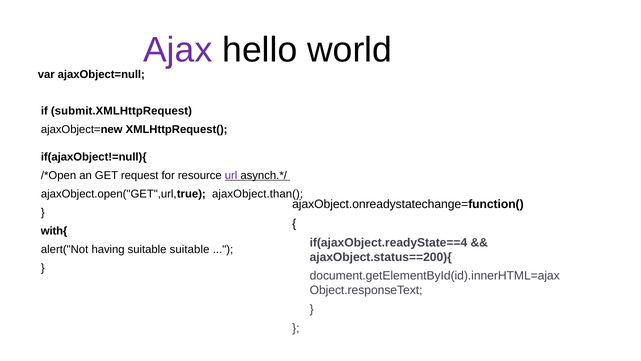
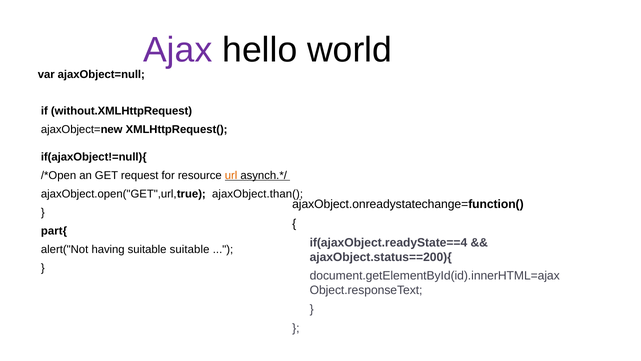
submit.XMLHttpRequest: submit.XMLHttpRequest -> without.XMLHttpRequest (122, 111)
url colour: purple -> orange (231, 175)
with{: with{ -> part{ (54, 231)
